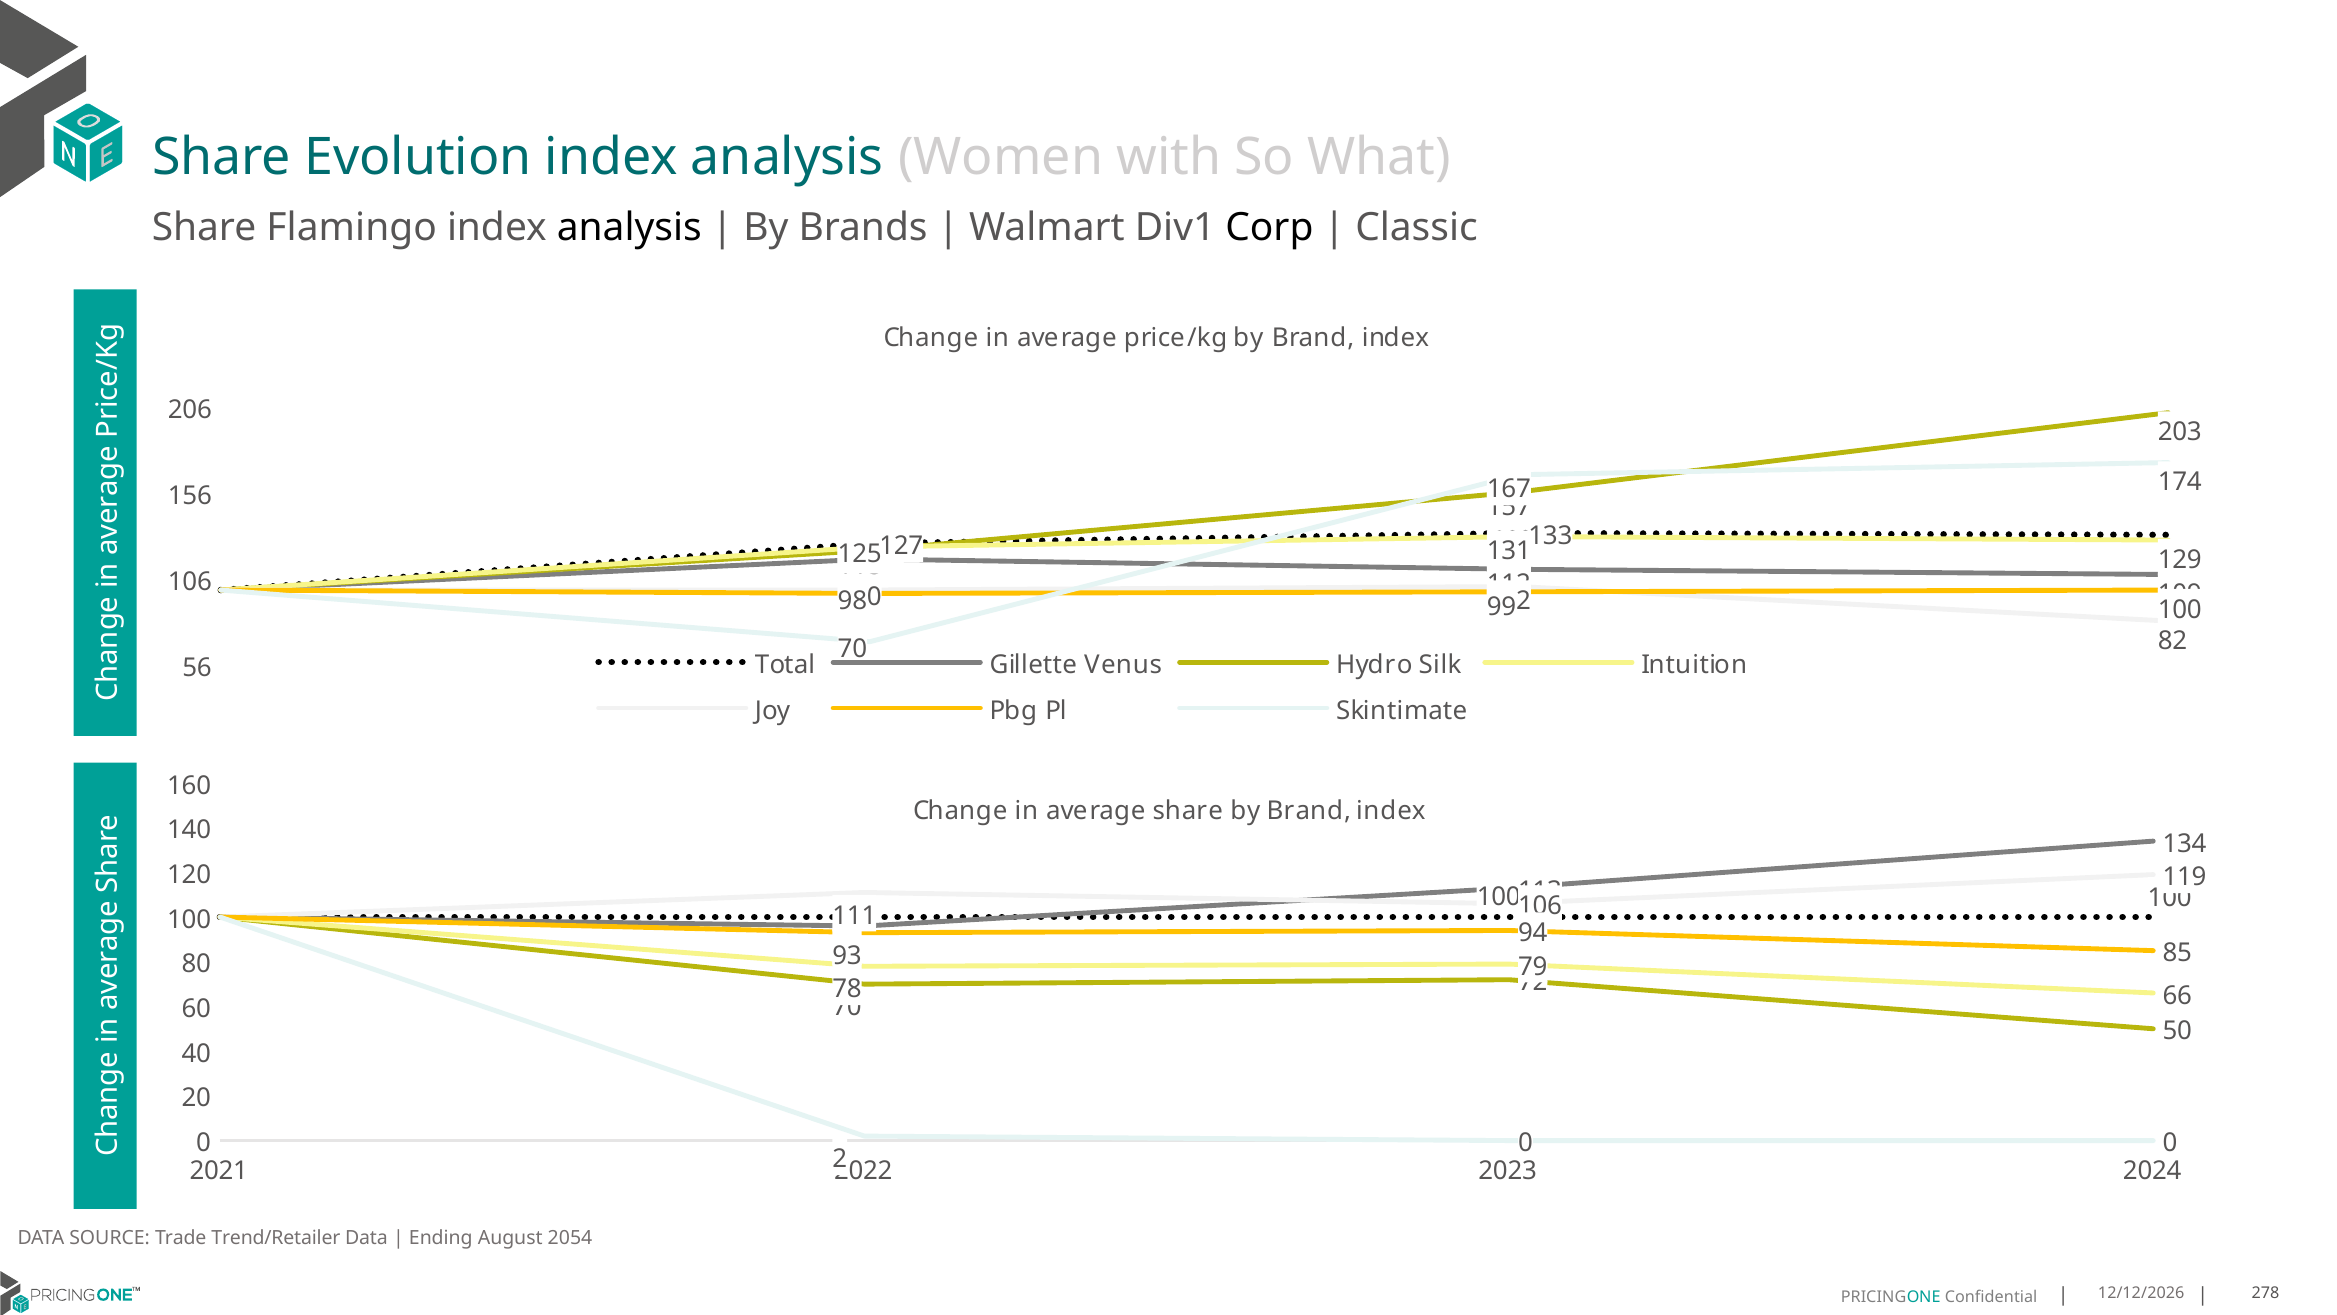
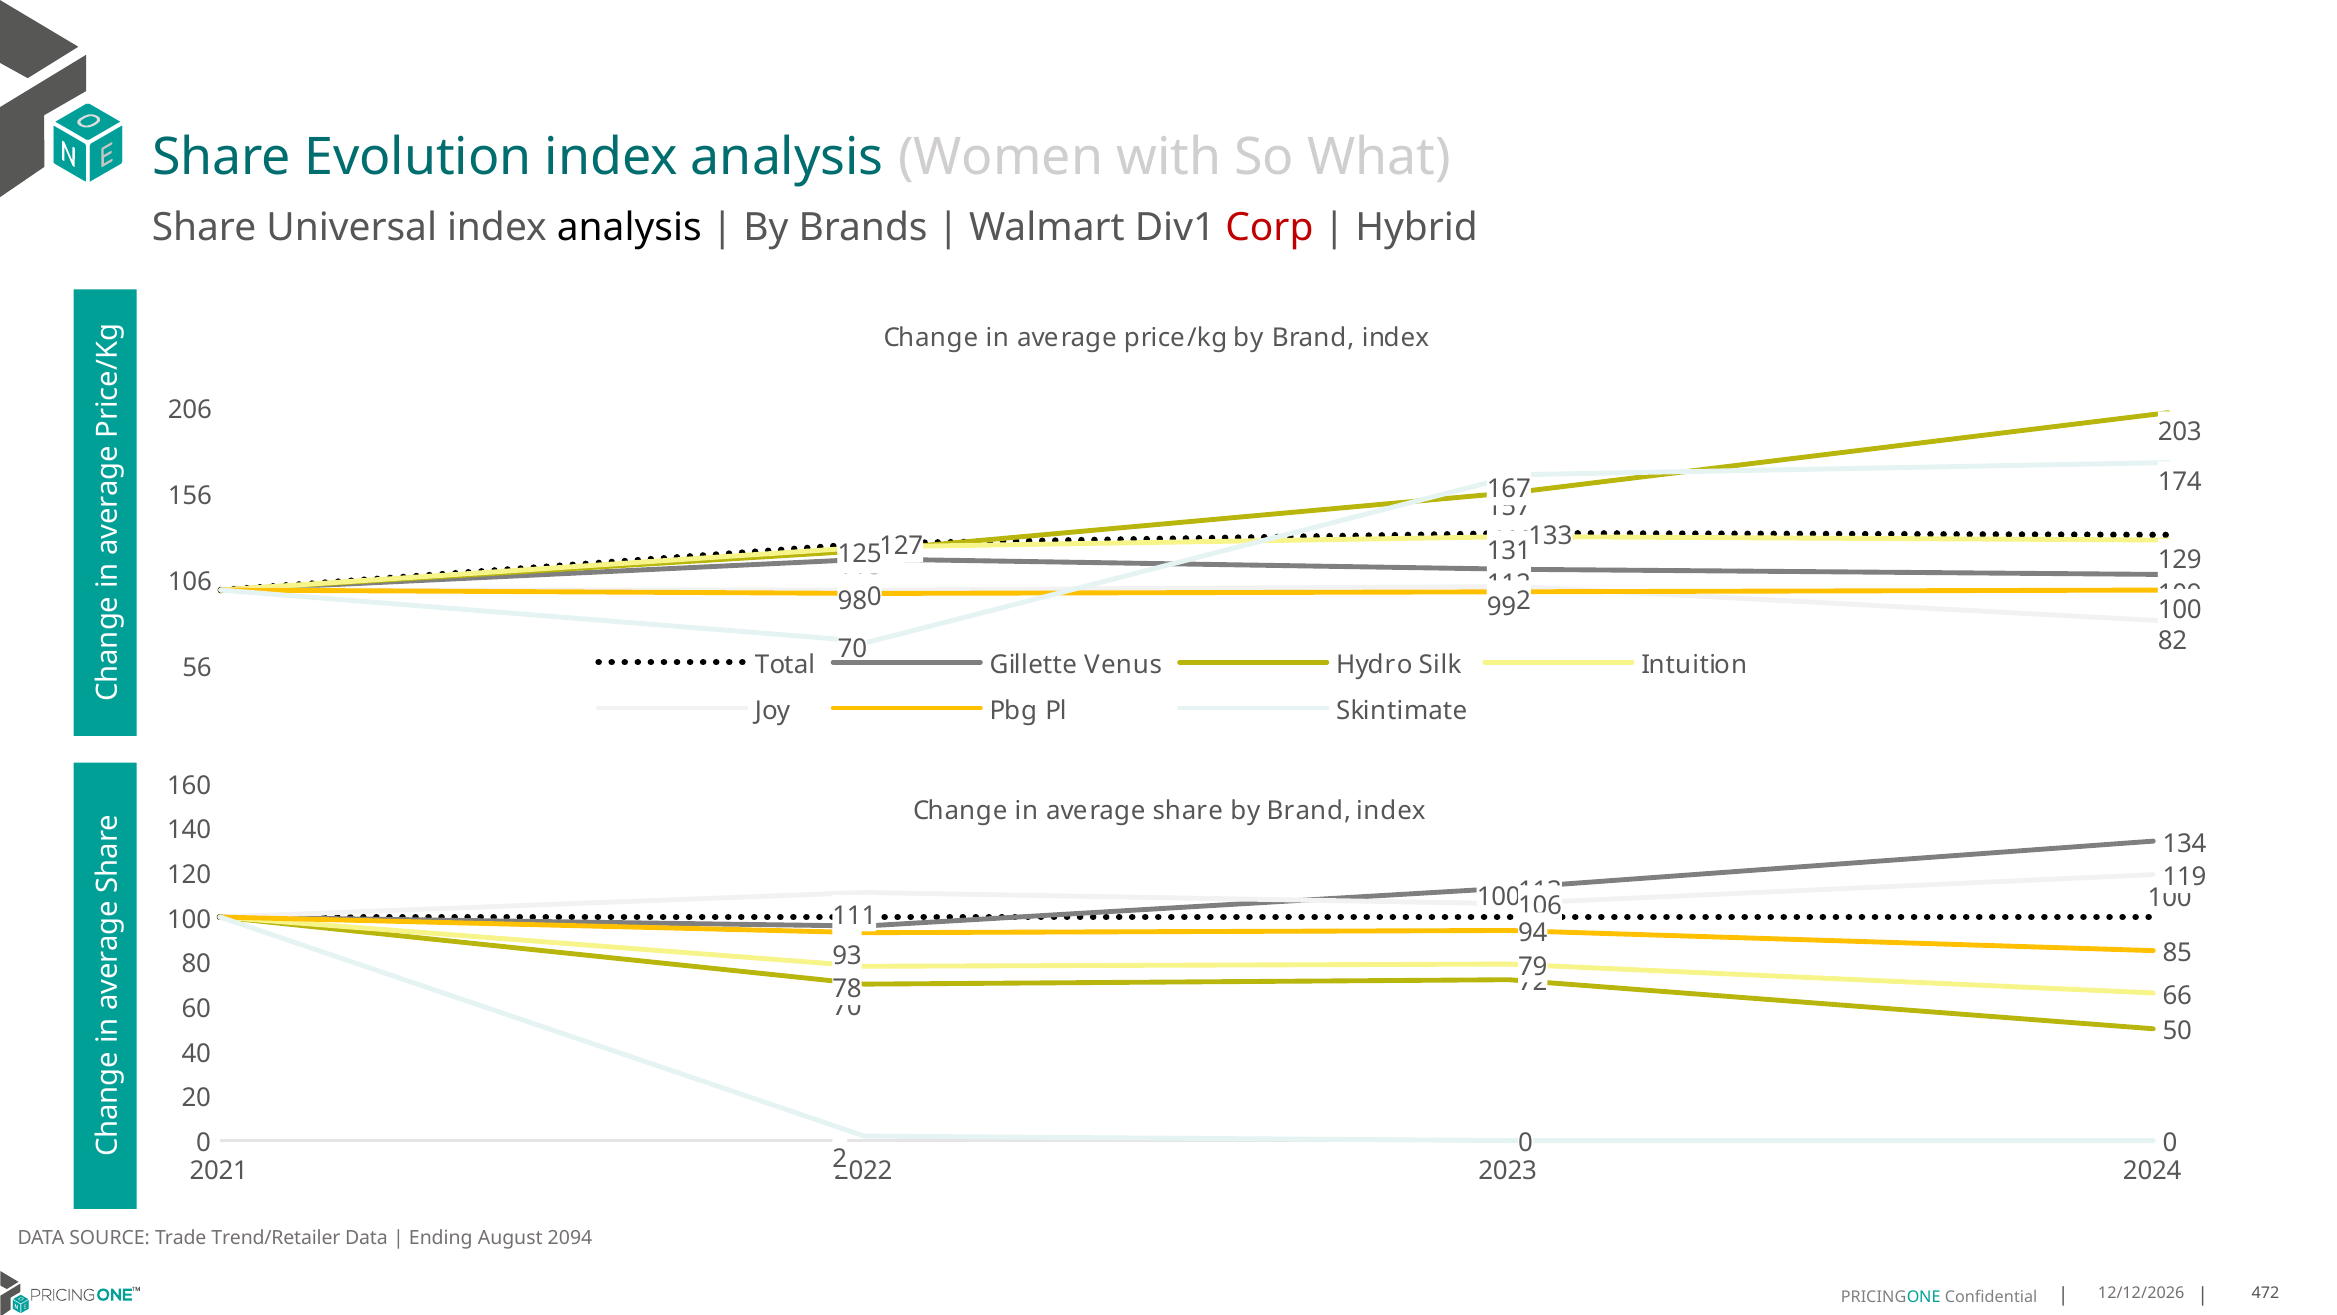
Flamingo: Flamingo -> Universal (352, 228)
Corp colour: black -> red (1269, 228)
Classic: Classic -> Hybrid (1417, 228)
2054: 2054 -> 2094 (570, 1238)
278: 278 -> 472 (2265, 1293)
